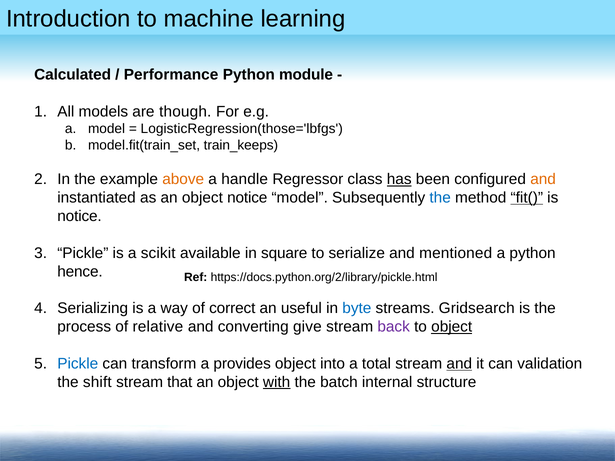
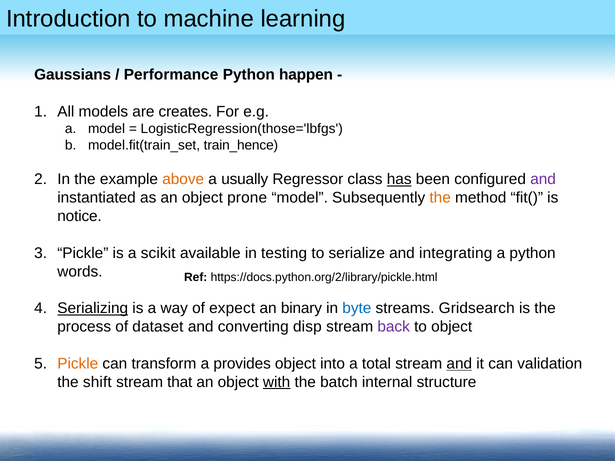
Calculated: Calculated -> Gaussians (73, 75)
module: module -> happen (306, 75)
though: though -> creates (185, 112)
train_keeps: train_keeps -> train_hence (241, 145)
handle: handle -> usually (245, 179)
and colour: orange -> purple (543, 179)
object notice: notice -> prone (247, 198)
the colour: blue -> orange (440, 198)
fit( underline: present -> none (527, 198)
square: square -> testing (284, 253)
mentioned: mentioned -> integrating (456, 253)
hence: hence -> words (80, 272)
Serializing underline: none -> present (93, 308)
correct: correct -> expect (232, 308)
useful: useful -> binary (301, 308)
relative: relative -> dataset (158, 327)
give: give -> disp (307, 327)
object underline: present -> none (452, 327)
Pickle colour: blue -> orange (78, 364)
